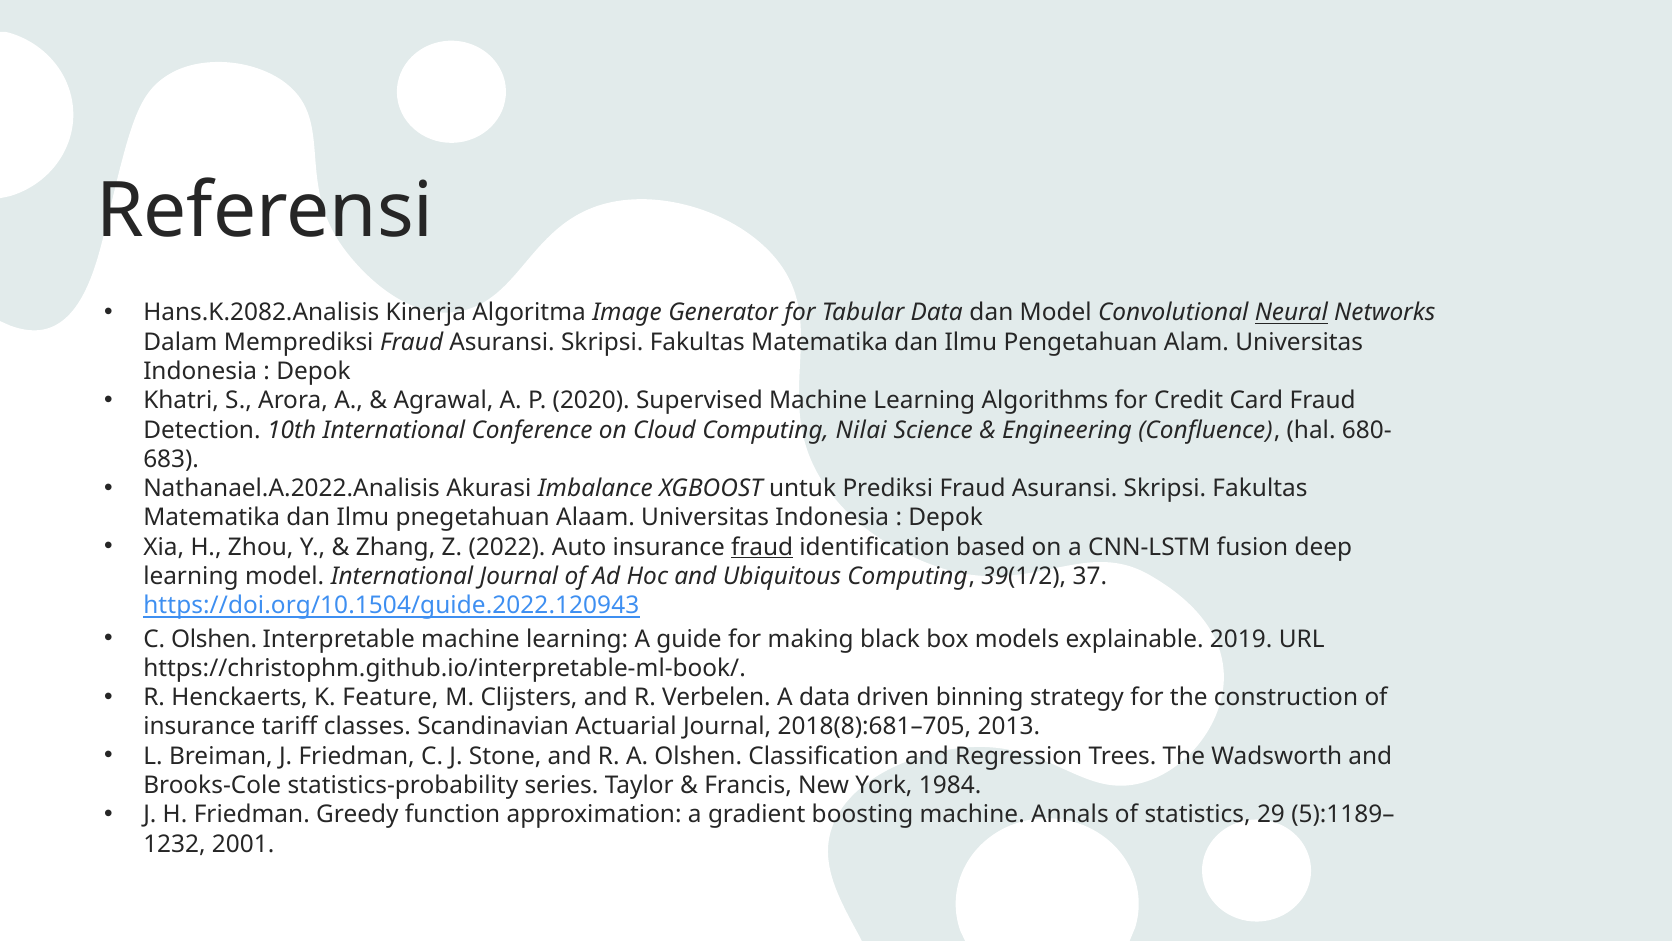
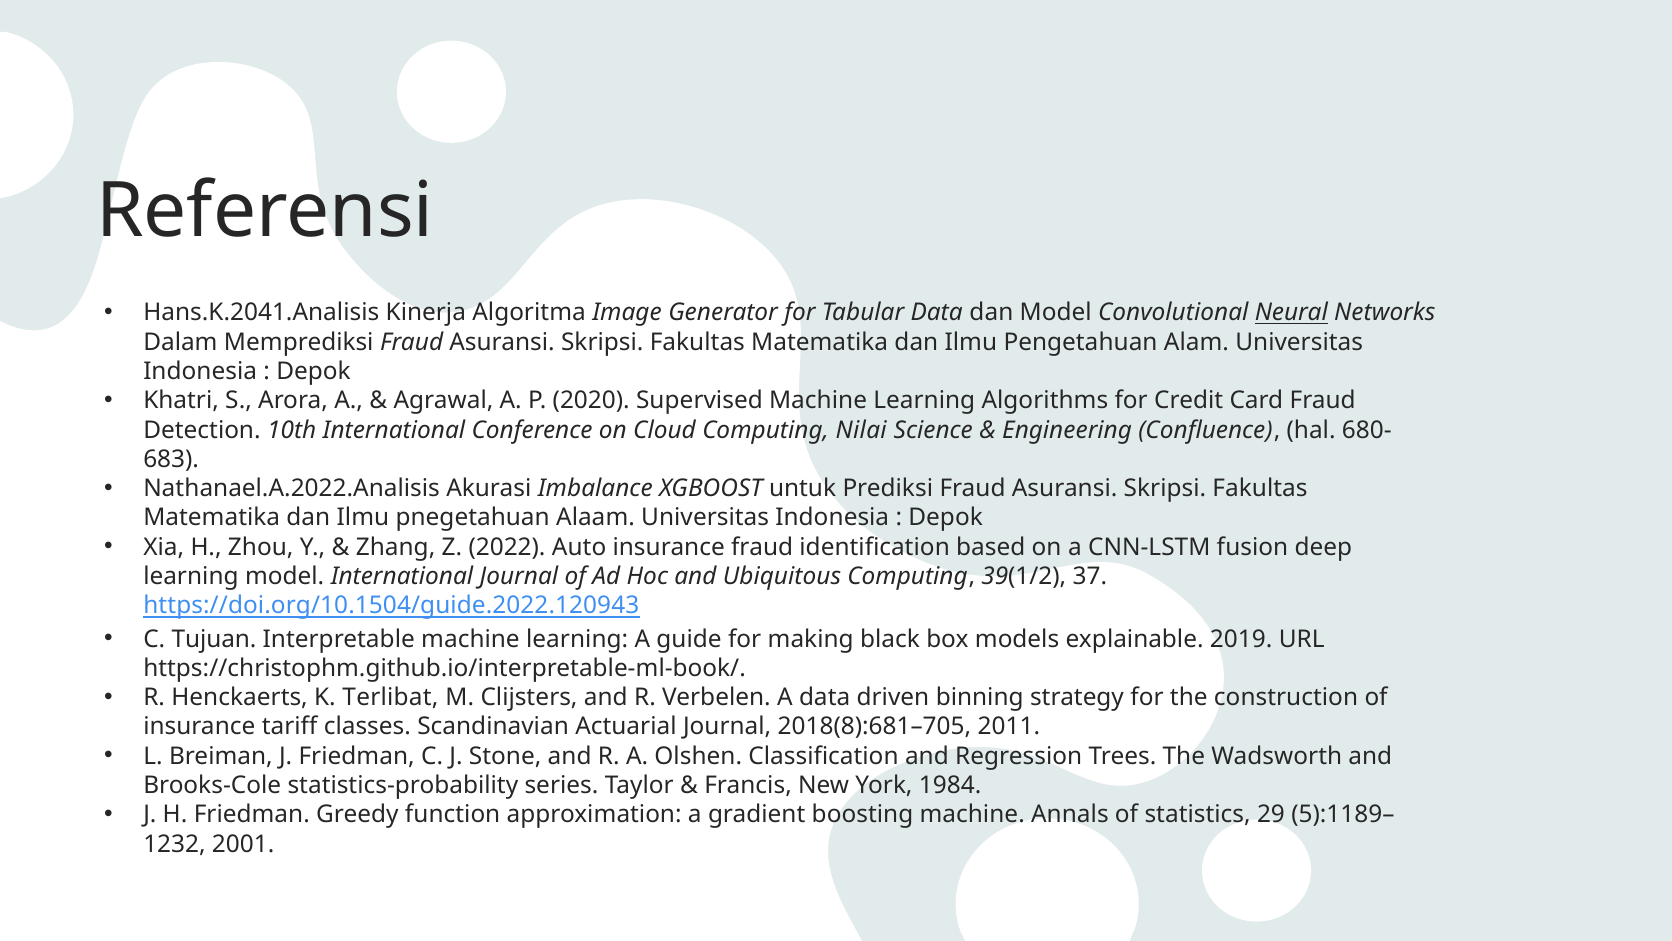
Hans.K.2082.Analisis: Hans.K.2082.Analisis -> Hans.K.2041.Analisis (261, 313)
fraud underline: present -> none (762, 547)
C Olshen: Olshen -> Tujuan (214, 639)
Feature: Feature -> Terlibat (390, 697)
2013: 2013 -> 2011 (1009, 727)
